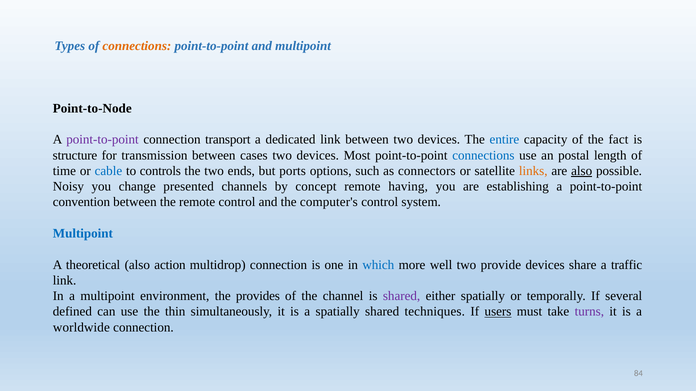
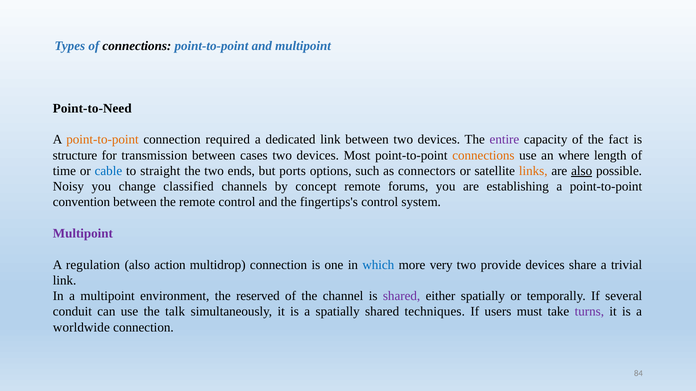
connections colour: orange -> black (137, 46)
Point-to-Node: Point-to-Node -> Point-to-Need (92, 108)
point-to-point colour: purple -> orange (102, 140)
transport: transport -> required (228, 140)
entire colour: blue -> purple (504, 140)
connections colour: blue -> orange (483, 155)
postal: postal -> where (574, 155)
controls: controls -> straight (160, 171)
presented: presented -> classified (189, 187)
having: having -> forums (408, 187)
computer's: computer's -> fingertips's (329, 202)
Multipoint colour: blue -> purple (83, 234)
theoretical: theoretical -> regulation (93, 265)
well: well -> very (441, 265)
traffic: traffic -> trivial (627, 265)
provides: provides -> reserved (258, 296)
defined: defined -> conduit (72, 312)
thin: thin -> talk (175, 312)
users underline: present -> none (498, 312)
